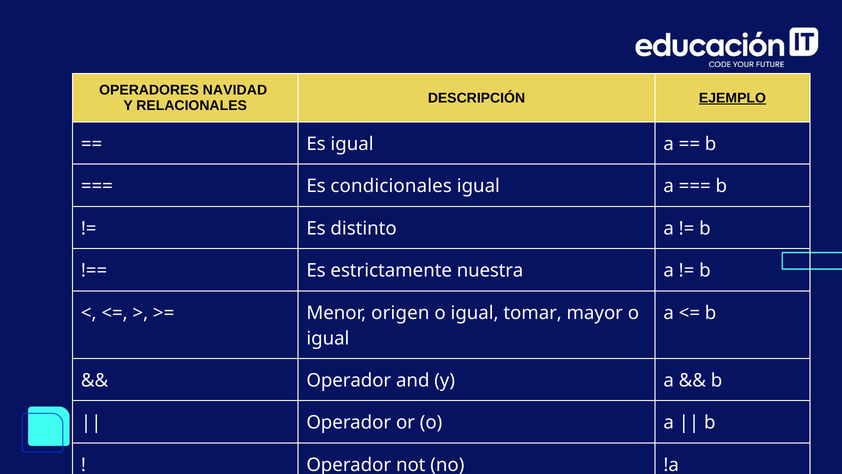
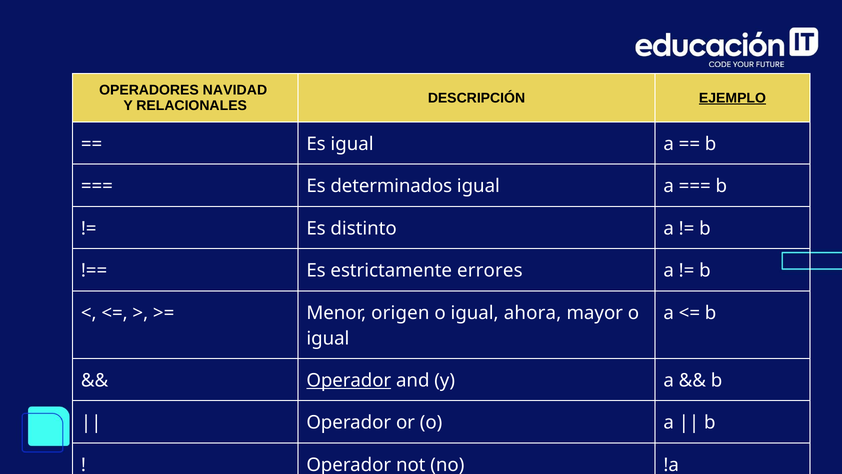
condicionales: condicionales -> determinados (391, 186)
nuestra: nuestra -> errores (490, 270)
tomar: tomar -> ahora (533, 313)
Operador underline: none -> present (349, 380)
